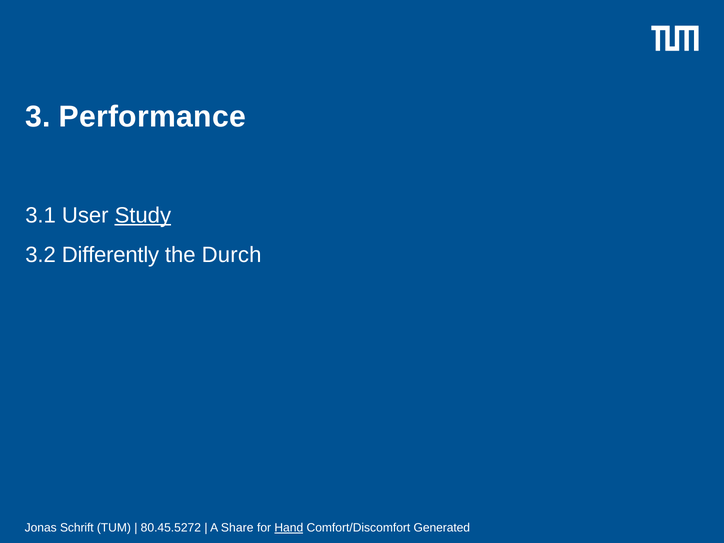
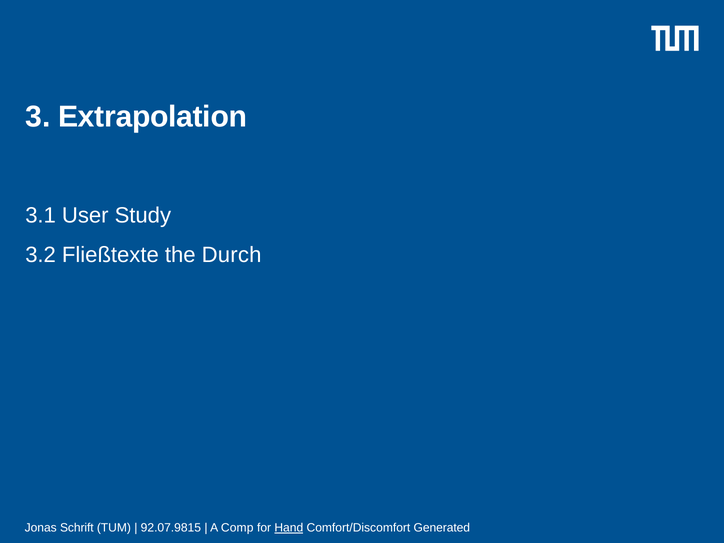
Performance: Performance -> Extrapolation (153, 117)
Study underline: present -> none (143, 215)
Differently: Differently -> Fließtexte (110, 255)
80.45.5272: 80.45.5272 -> 92.07.9815 (171, 528)
Share: Share -> Comp (237, 528)
